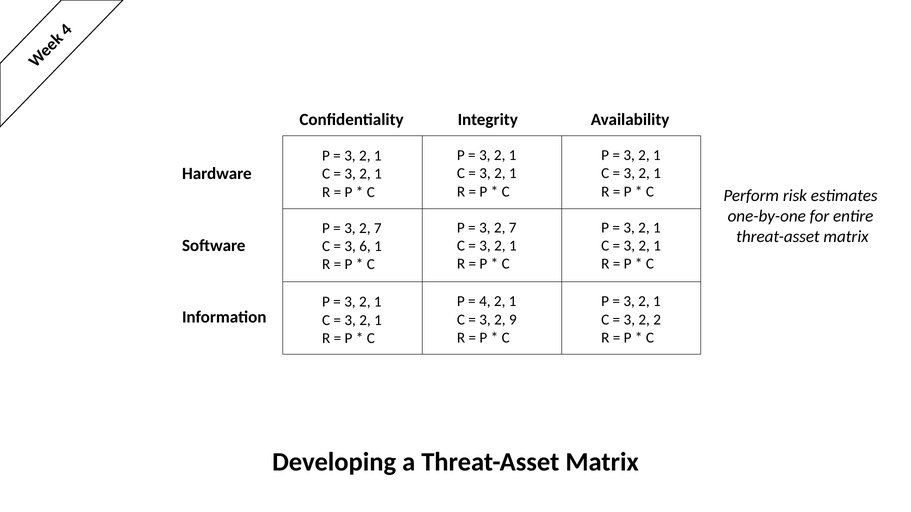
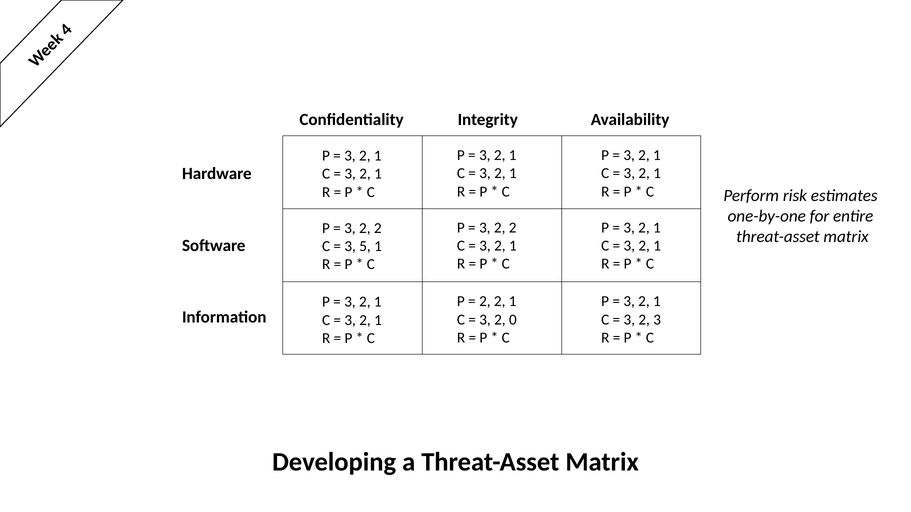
7: 7 -> 2 (513, 228)
7: 7 -> 2 (378, 228)
6: 6 -> 5 (365, 246)
4: 4 -> 2 (485, 302)
9: 9 -> 0 (513, 320)
2 2: 2 -> 3 (657, 320)
